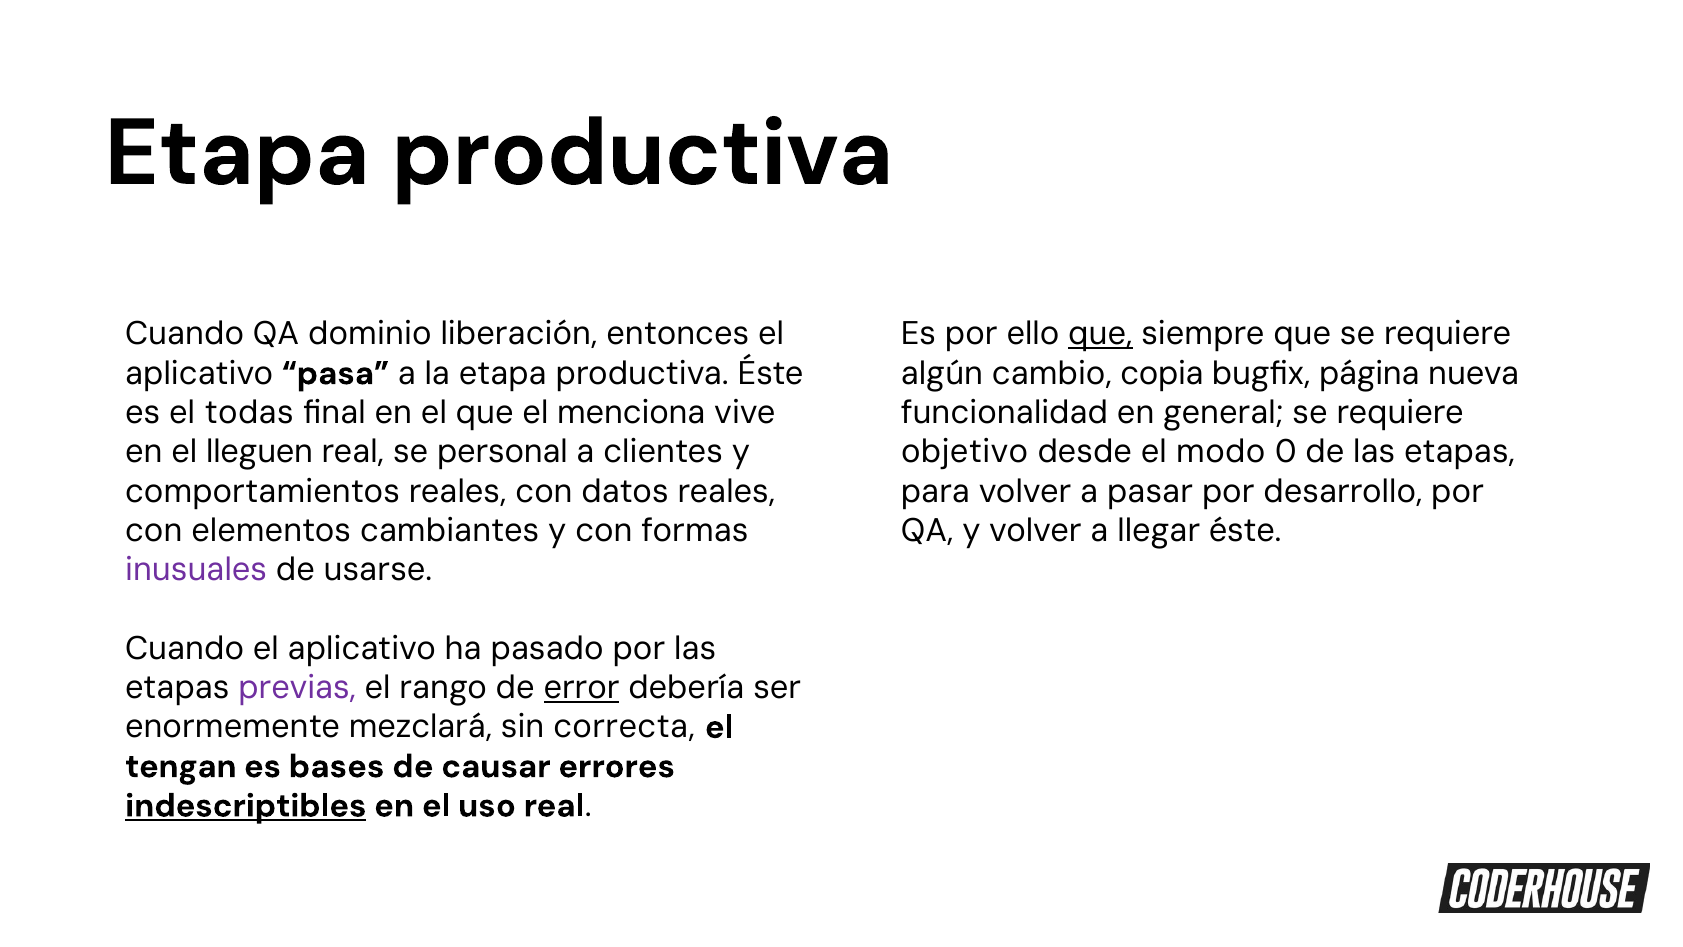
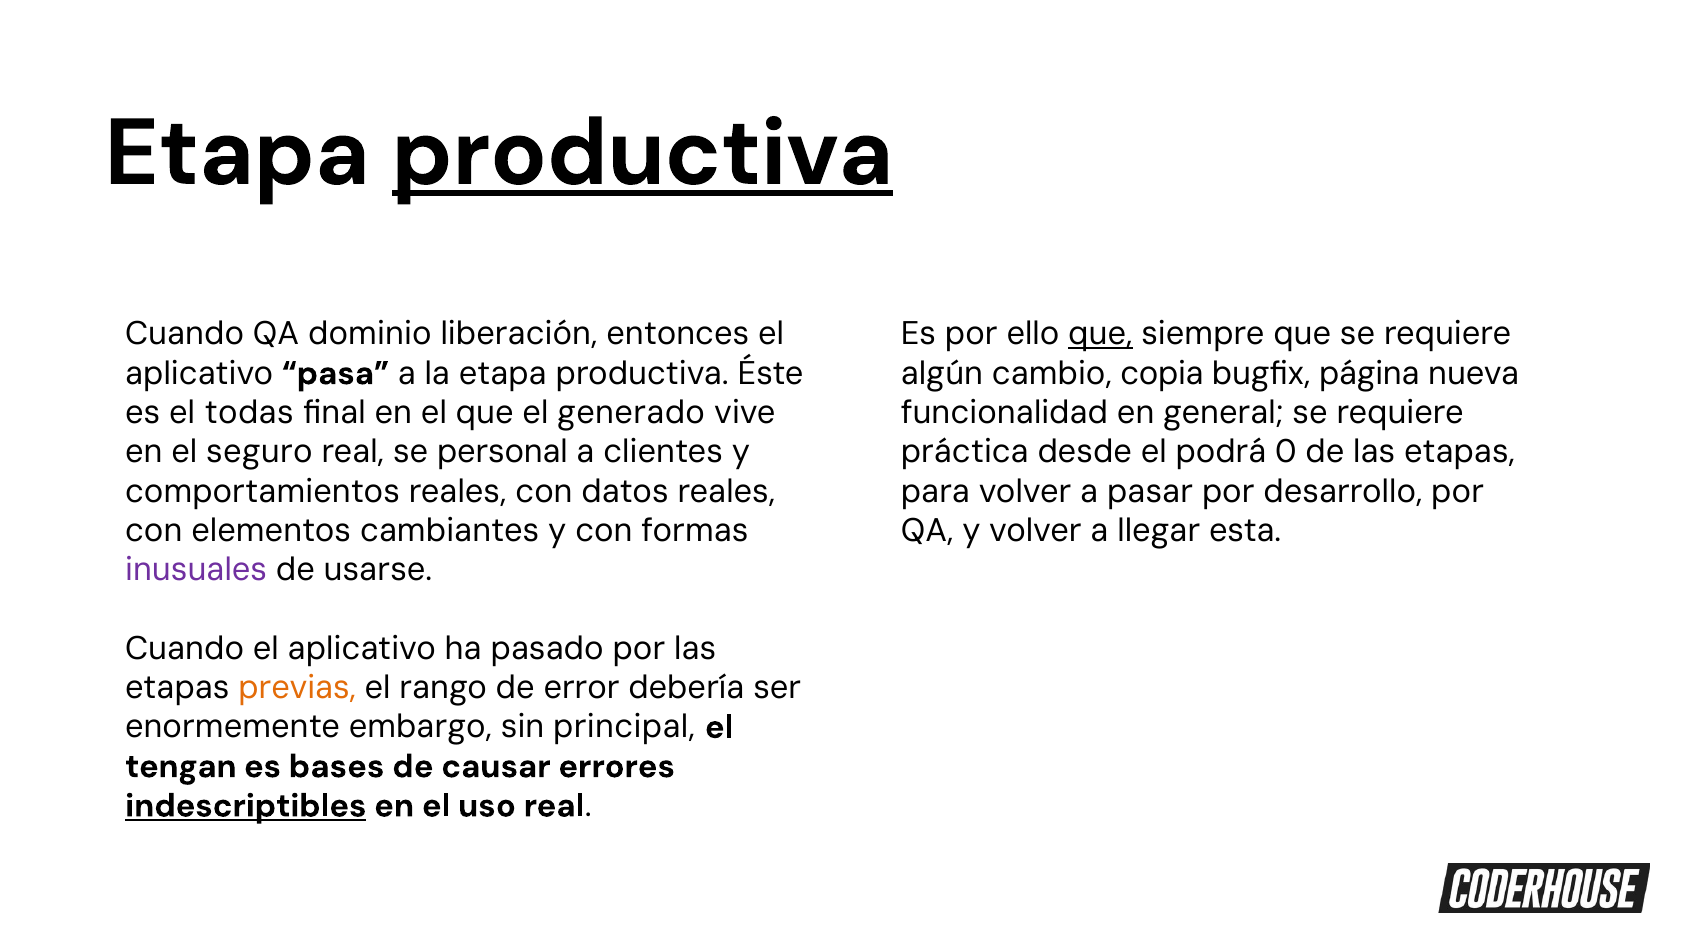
productiva underline: none -> present (642, 153)
menciona: menciona -> generado (631, 413)
objetivo: objetivo -> práctica (965, 452)
modo: modo -> podrá (1221, 452)
lleguen: lleguen -> seguro (259, 452)
llegar éste: éste -> esta (1245, 530)
previas colour: purple -> orange (297, 688)
error underline: present -> none (582, 688)
mezclará: mezclará -> embargo (420, 727)
correcta: correcta -> principal (624, 727)
